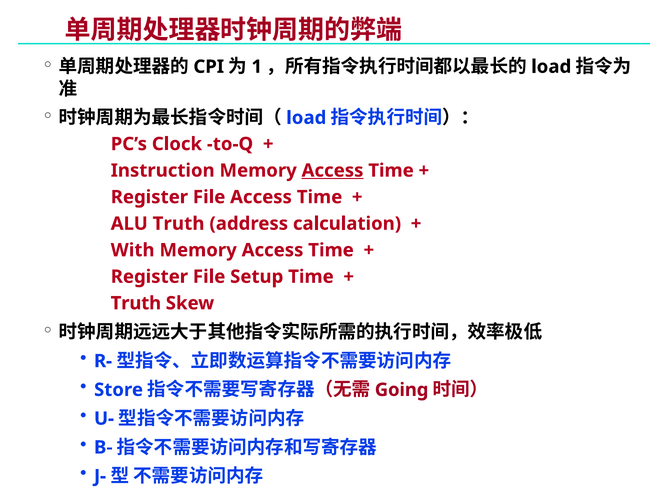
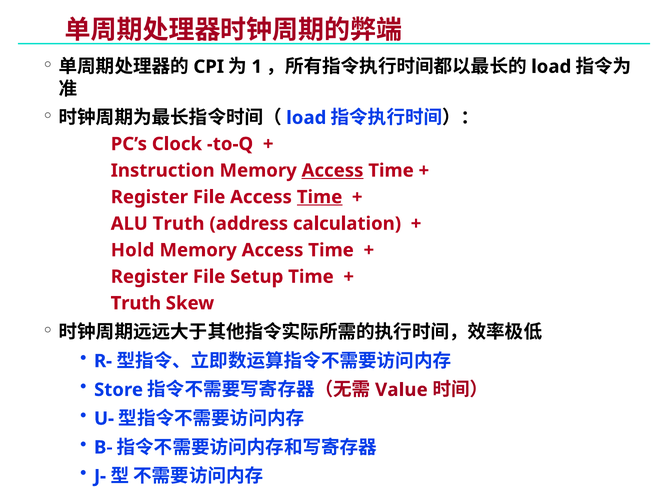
Time underline: none -> present (320, 197)
With: With -> Hold (133, 250)
Going: Going -> Value (401, 390)
